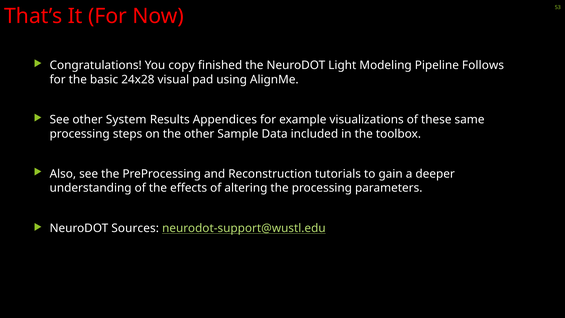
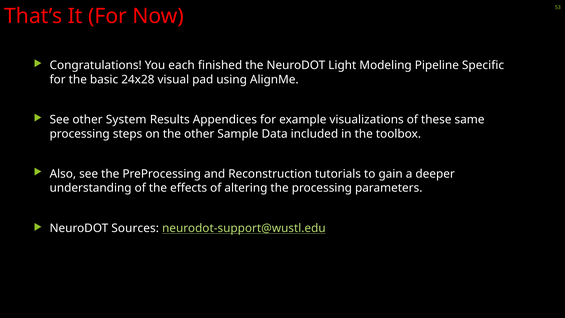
copy: copy -> each (182, 65)
Follows: Follows -> Specific (483, 65)
